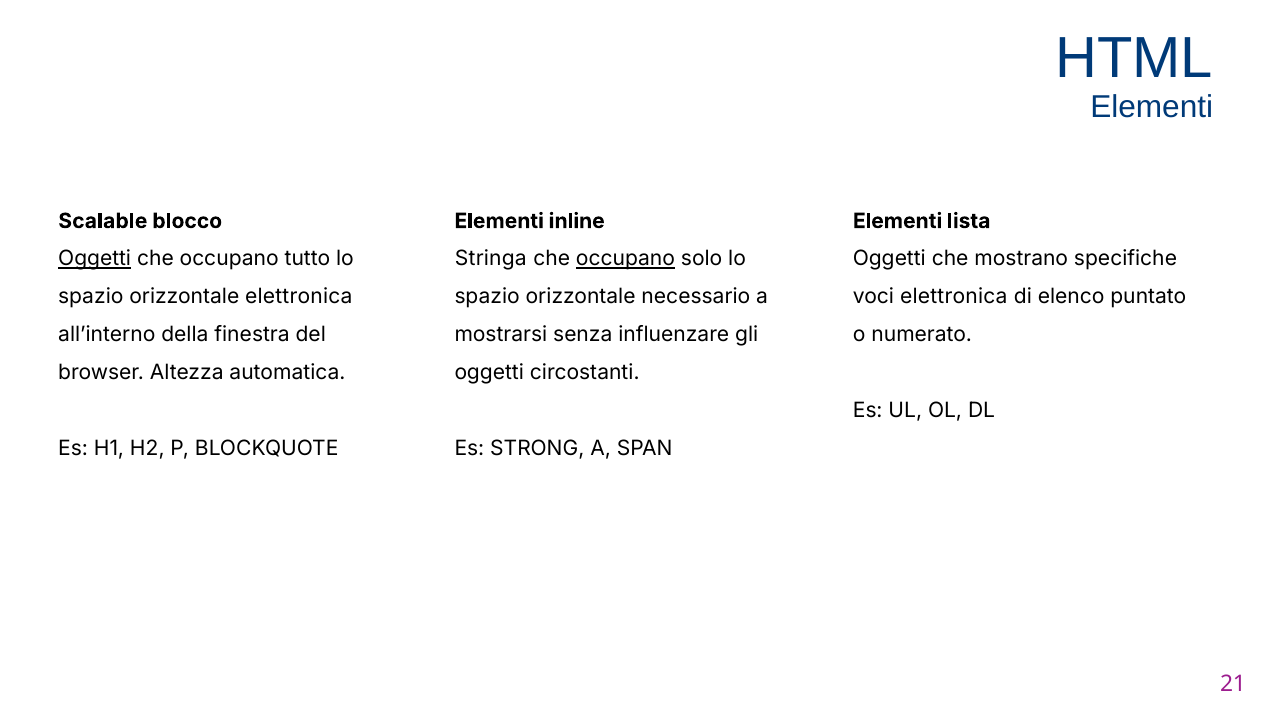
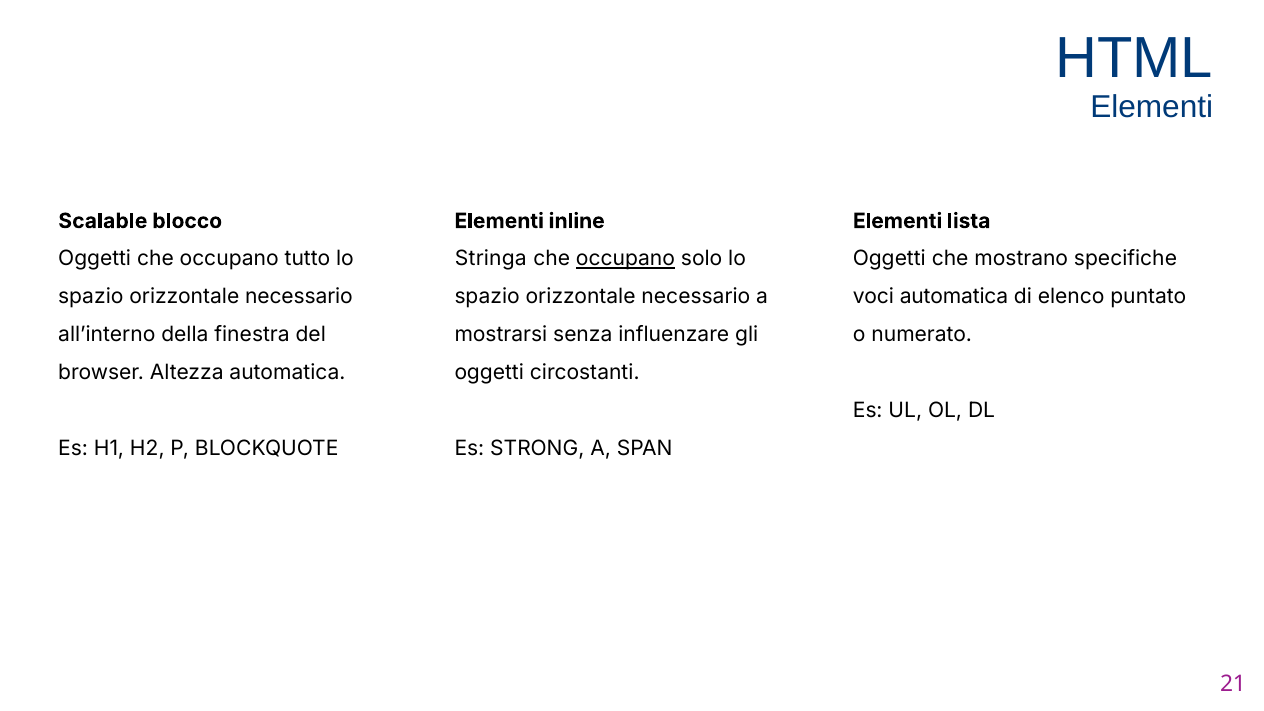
Oggetti underline: present -> none (95, 259)
elettronica: elettronica -> necessario (299, 297)
voci elettronica: elettronica -> automatica (954, 297)
